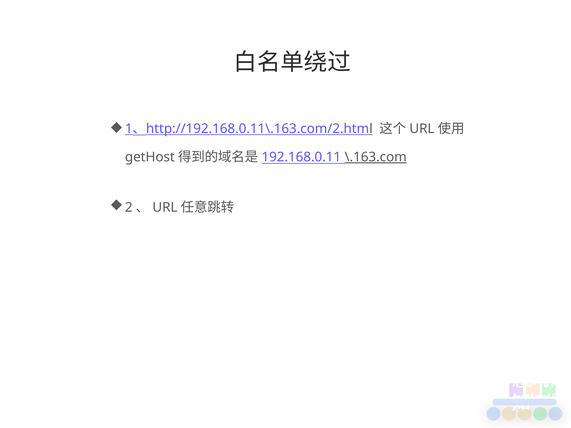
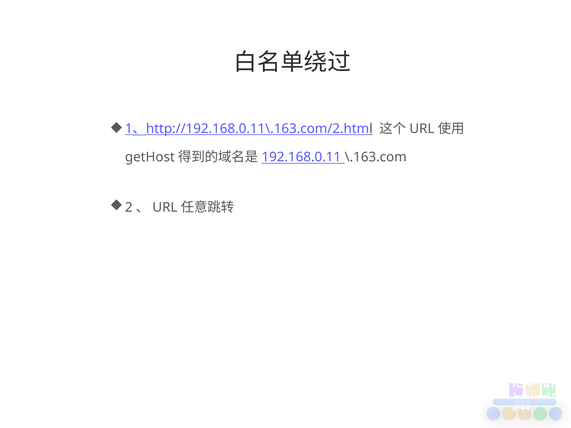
\.163.com underline: present -> none (376, 157)
